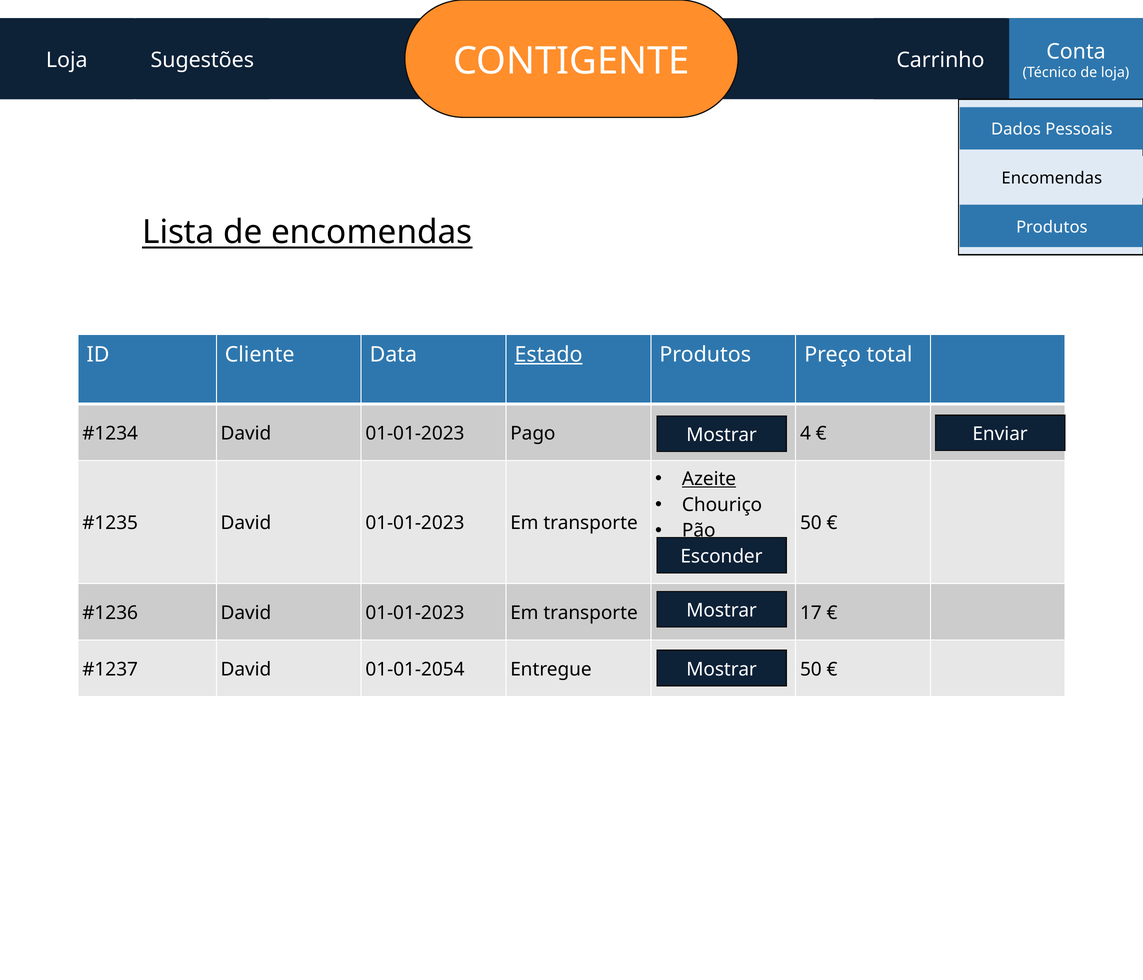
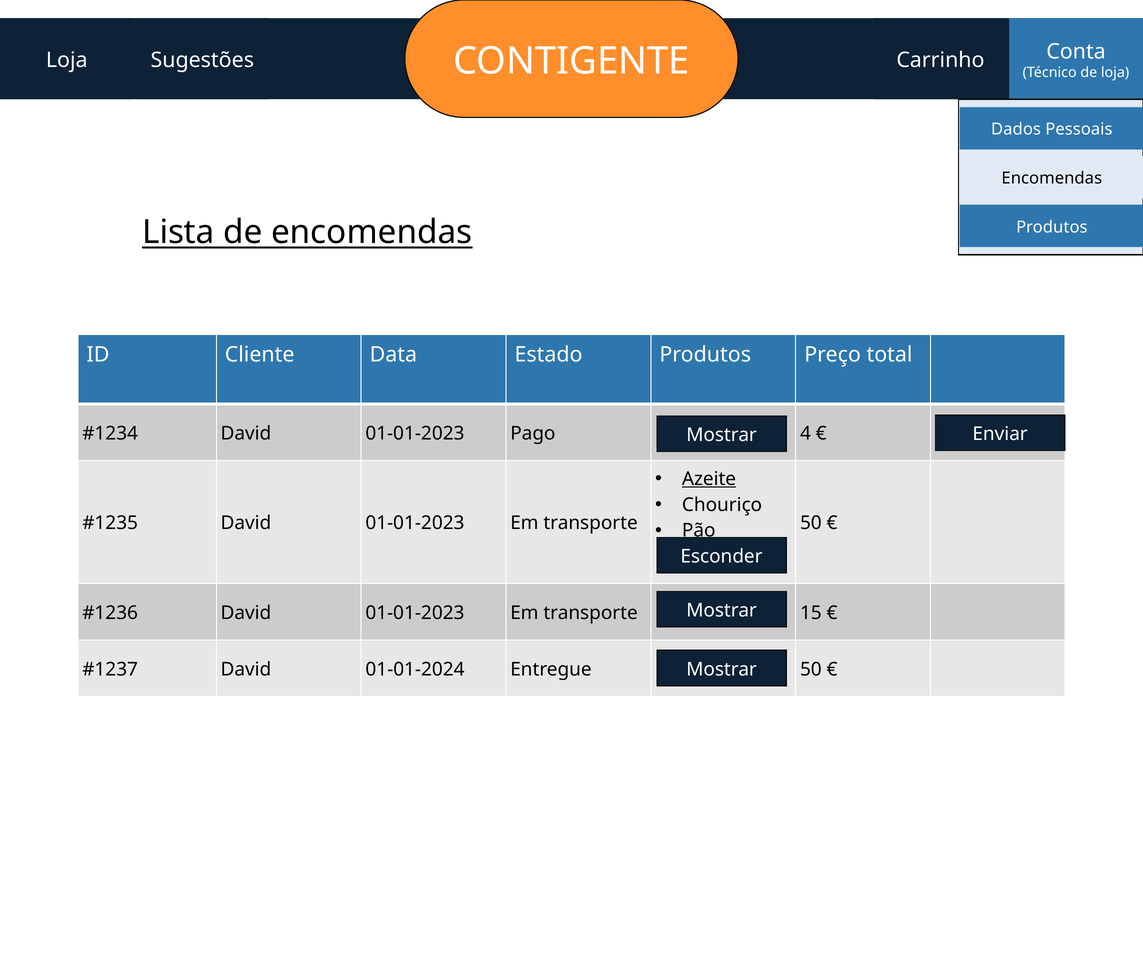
Estado underline: present -> none (549, 355)
17: 17 -> 15 (811, 613)
01-01-2054: 01-01-2054 -> 01-01-2024 (415, 670)
